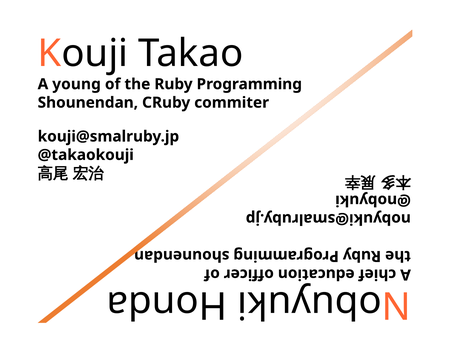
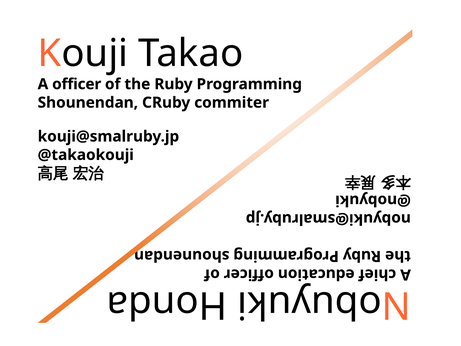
young: young -> officer (77, 84)
